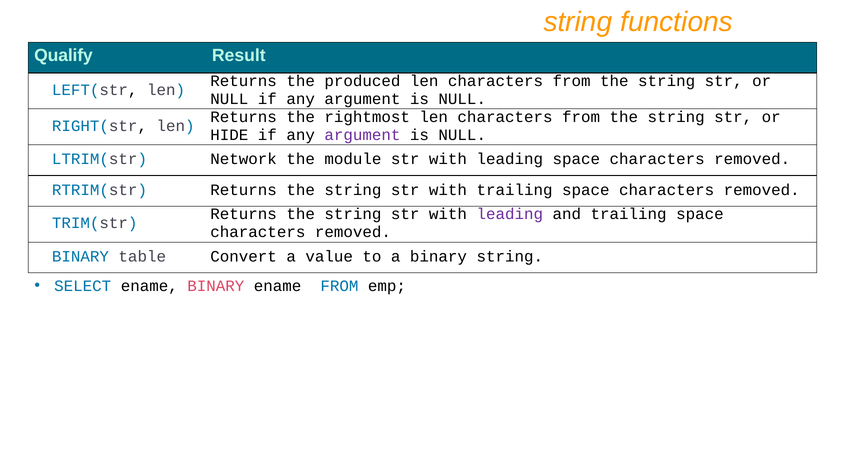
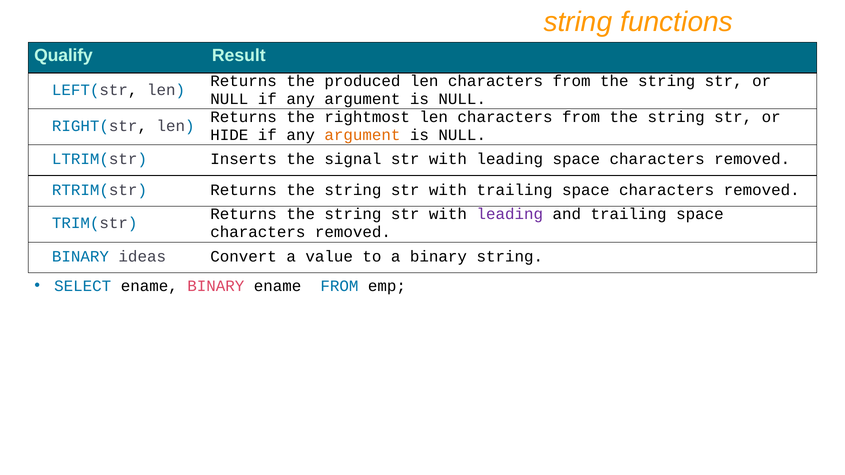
argument colour: purple -> orange (362, 135)
Network: Network -> Inserts (244, 159)
module: module -> signal (353, 159)
table: table -> ideas (142, 257)
